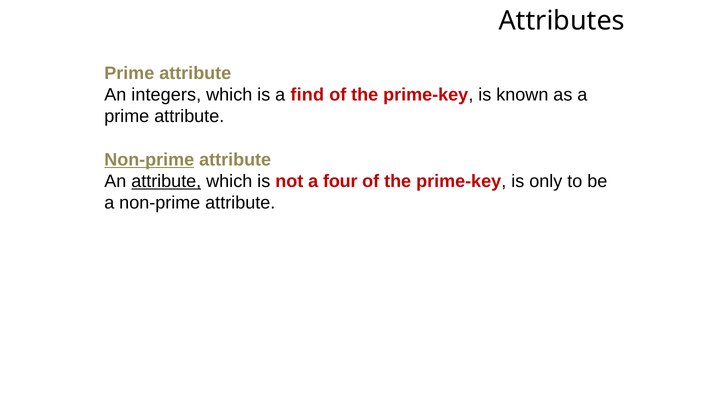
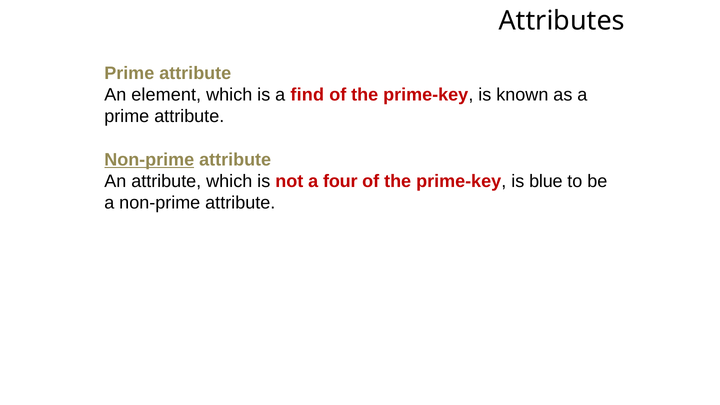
integers: integers -> element (166, 95)
attribute underline: present -> none (166, 181)
only: only -> blue (546, 181)
